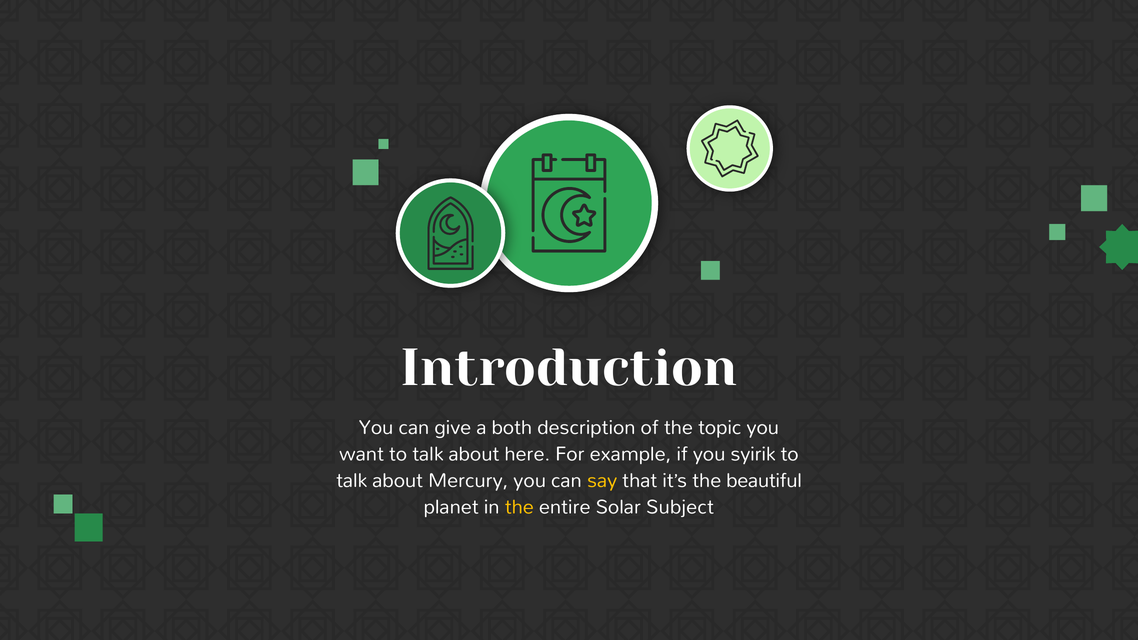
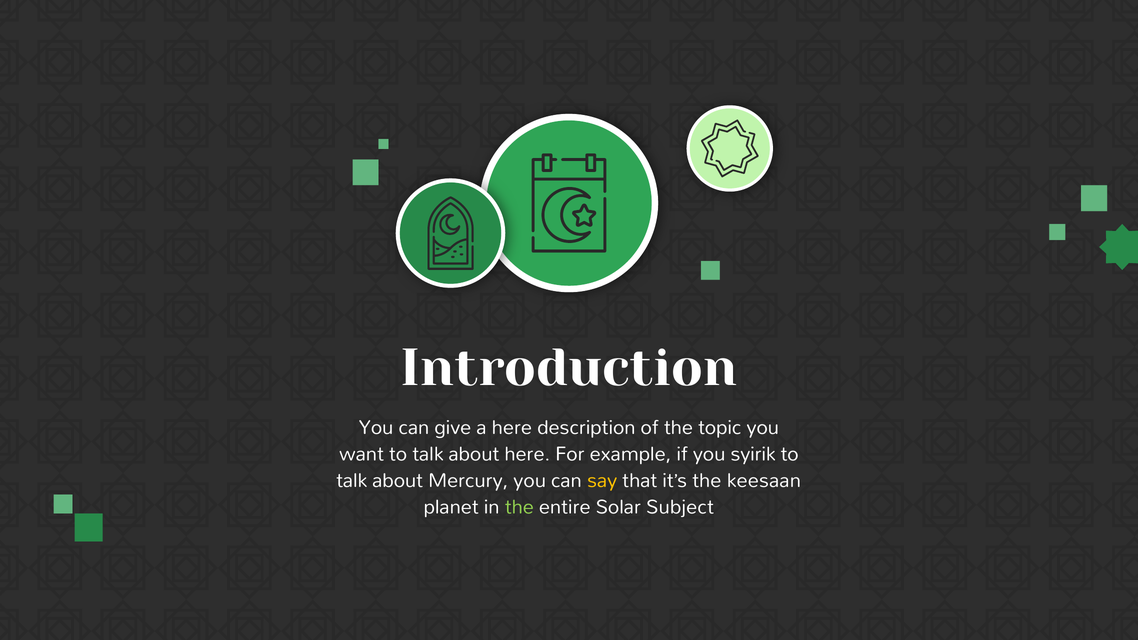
a both: both -> here (512, 427)
beautiful: beautiful -> keesaan (764, 480)
the colour: yellow -> light green (519, 507)
